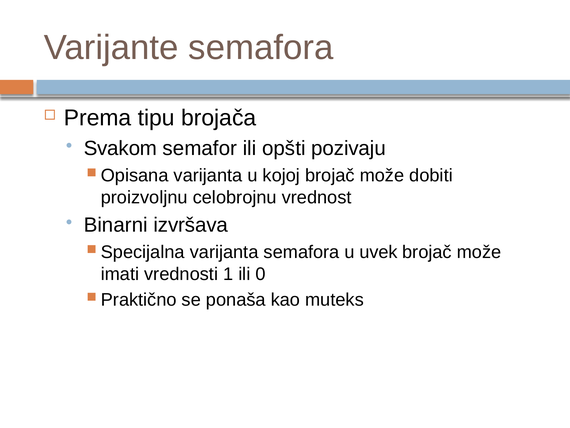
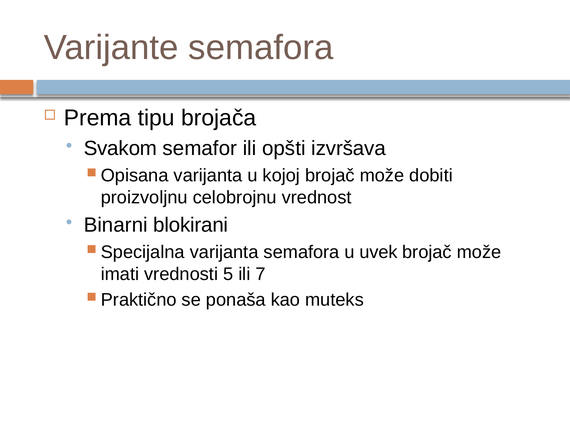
pozivaju: pozivaju -> izvršava (349, 148)
izvršava: izvršava -> blokirani (191, 225)
1: 1 -> 5 (228, 274)
0: 0 -> 7 (261, 274)
